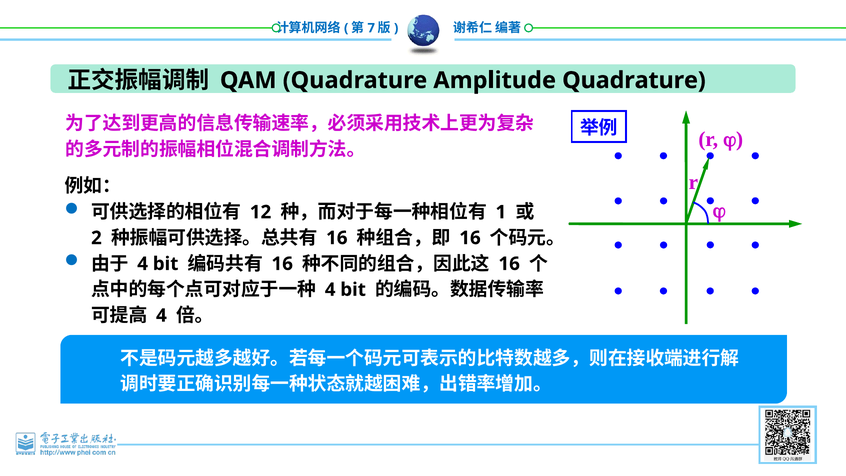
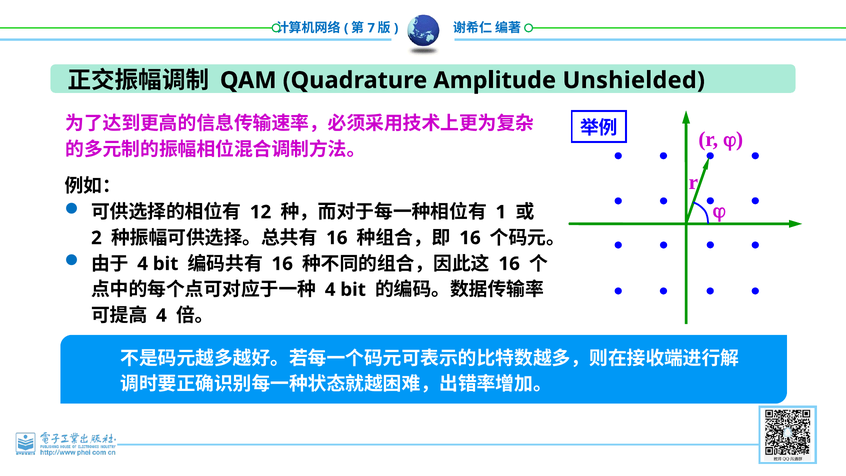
Amplitude Quadrature: Quadrature -> Unshielded (634, 80)
